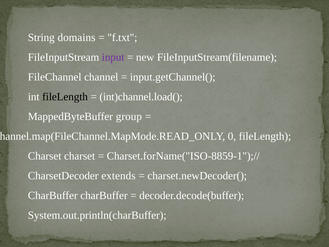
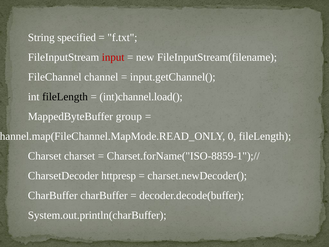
domains: domains -> specified (77, 37)
input colour: purple -> red (113, 57)
extends: extends -> httpresp (119, 176)
